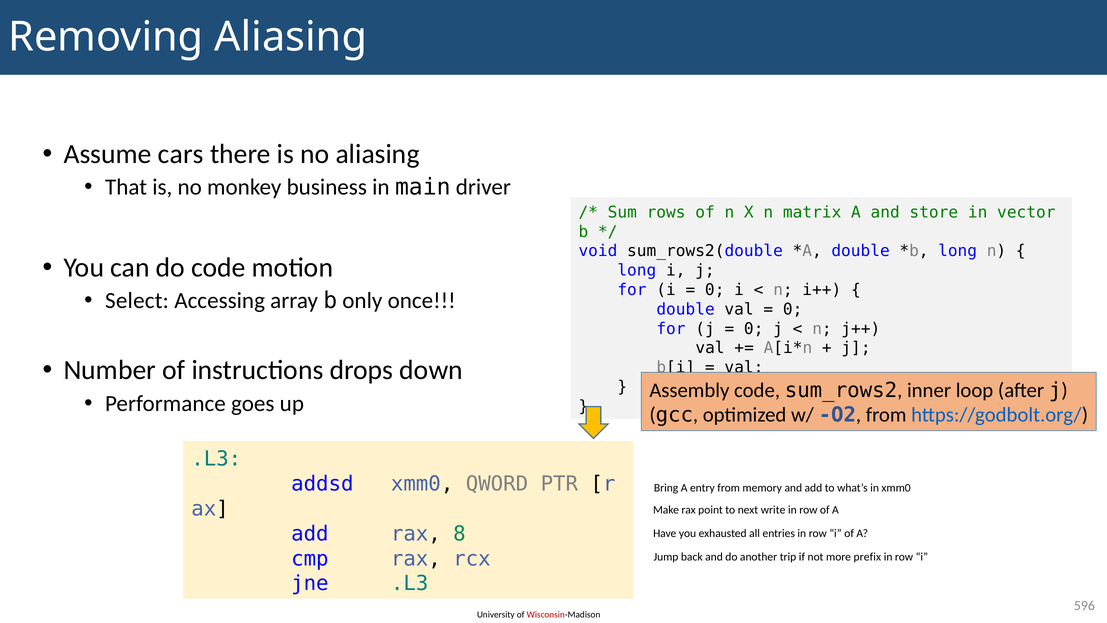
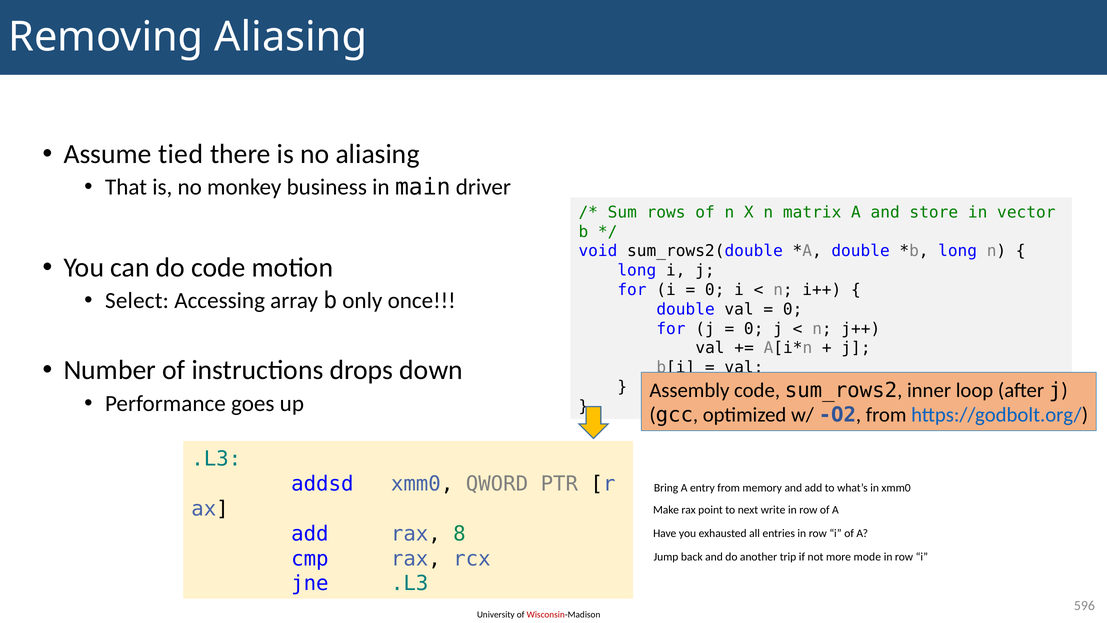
cars: cars -> tied (181, 154)
prefix: prefix -> mode (867, 557)
